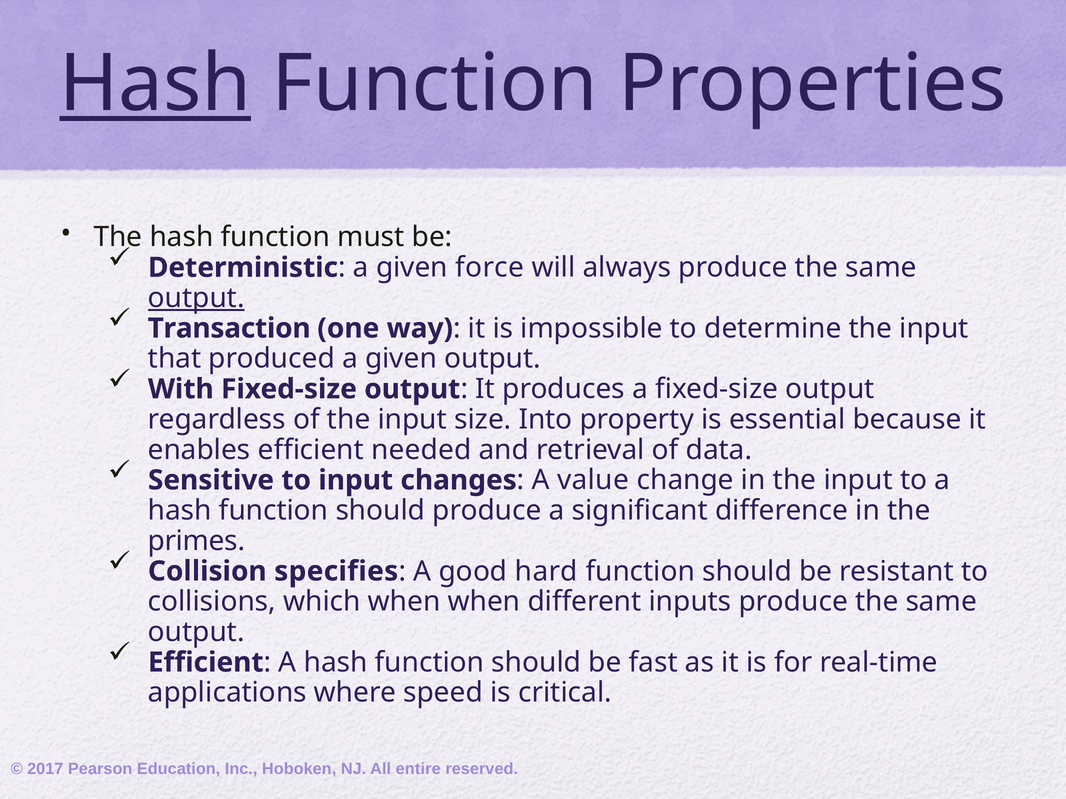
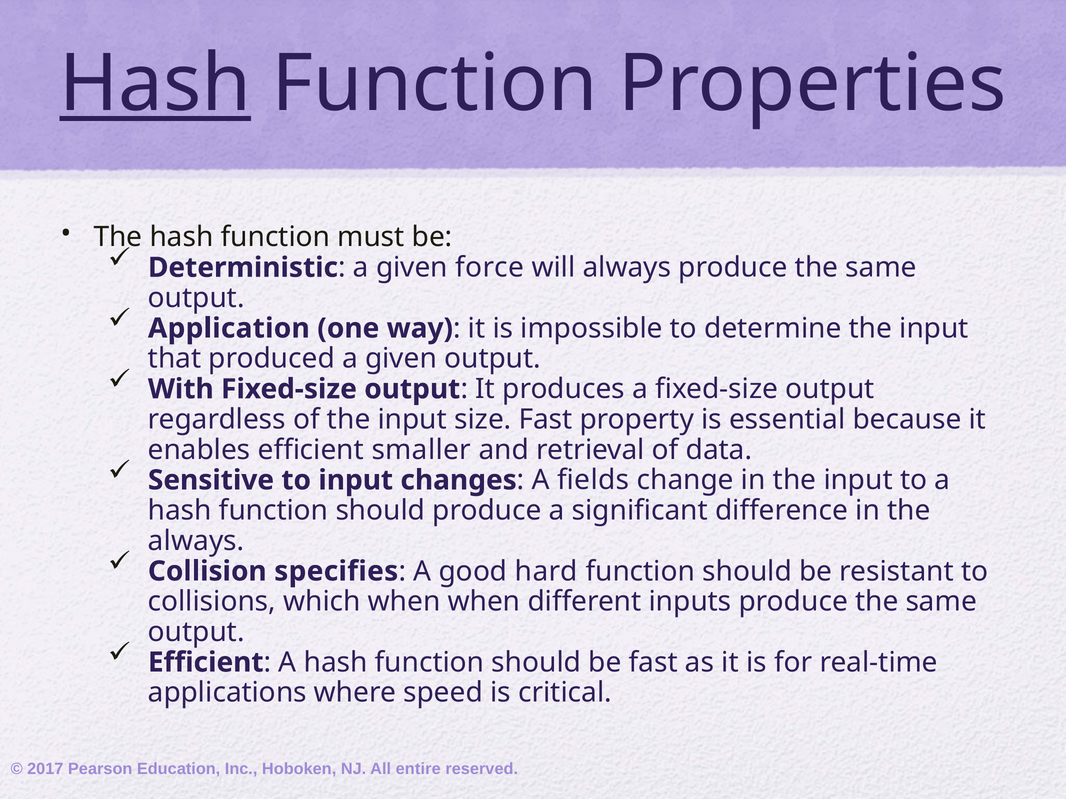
output underline: present -> none (196, 298)
Transaction: Transaction -> Application (229, 329)
size Into: Into -> Fast (546, 420)
needed: needed -> smaller (421, 450)
value: value -> fields (593, 480)
primes: primes -> always (196, 541)
